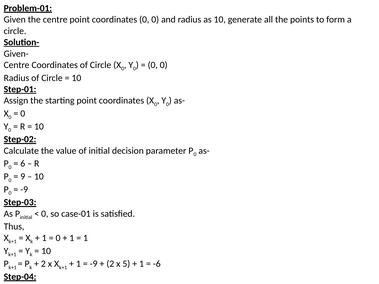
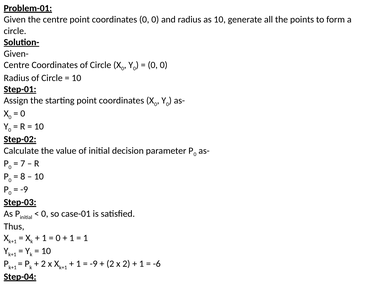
6: 6 -> 7 (23, 164)
9: 9 -> 8 (23, 177)
x 5: 5 -> 2 (126, 264)
